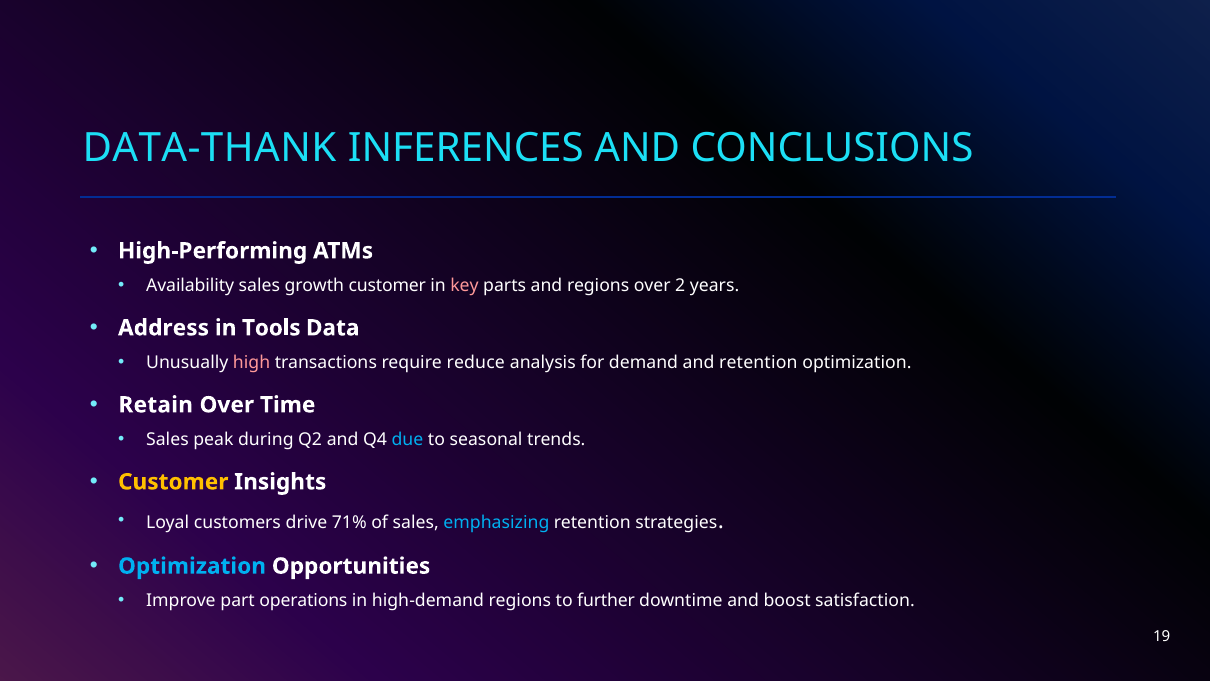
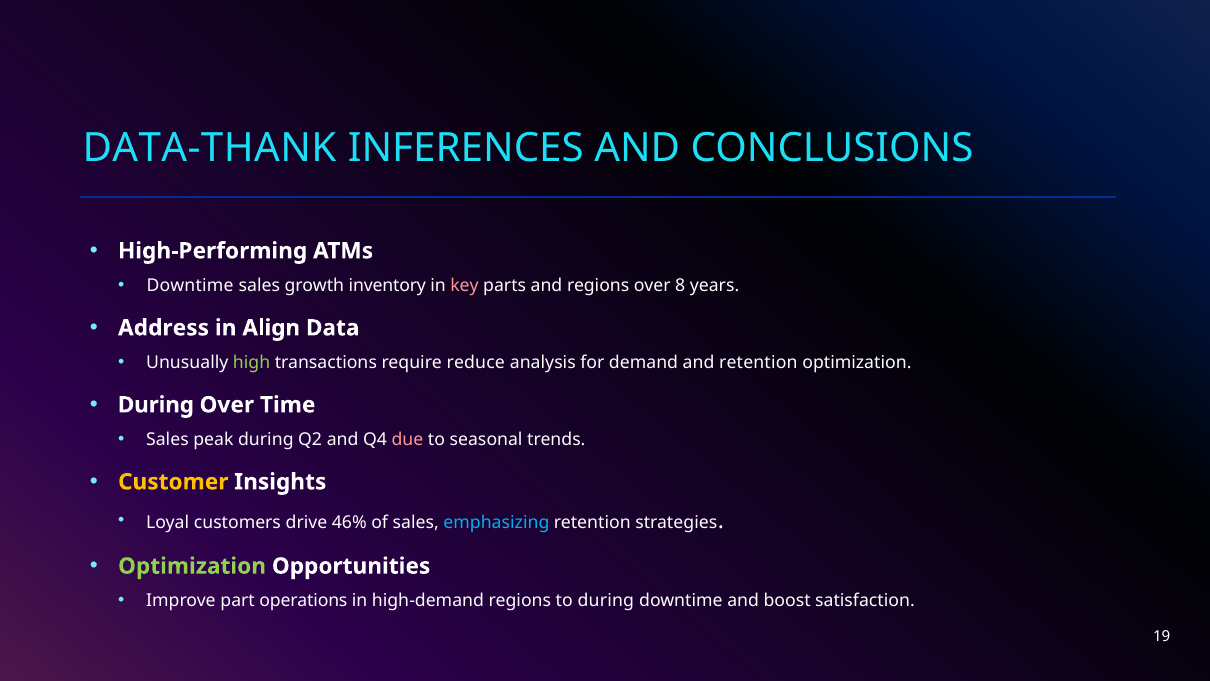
Availability: Availability -> Downtime (190, 285)
growth customer: customer -> inventory (387, 285)
2: 2 -> 8 (680, 285)
Tools: Tools -> Align (271, 328)
high colour: pink -> light green (252, 362)
Retain: Retain -> During (156, 405)
due colour: light blue -> pink (408, 439)
71%: 71% -> 46% (349, 522)
Optimization colour: light blue -> light green (192, 566)
to further: further -> during (606, 600)
